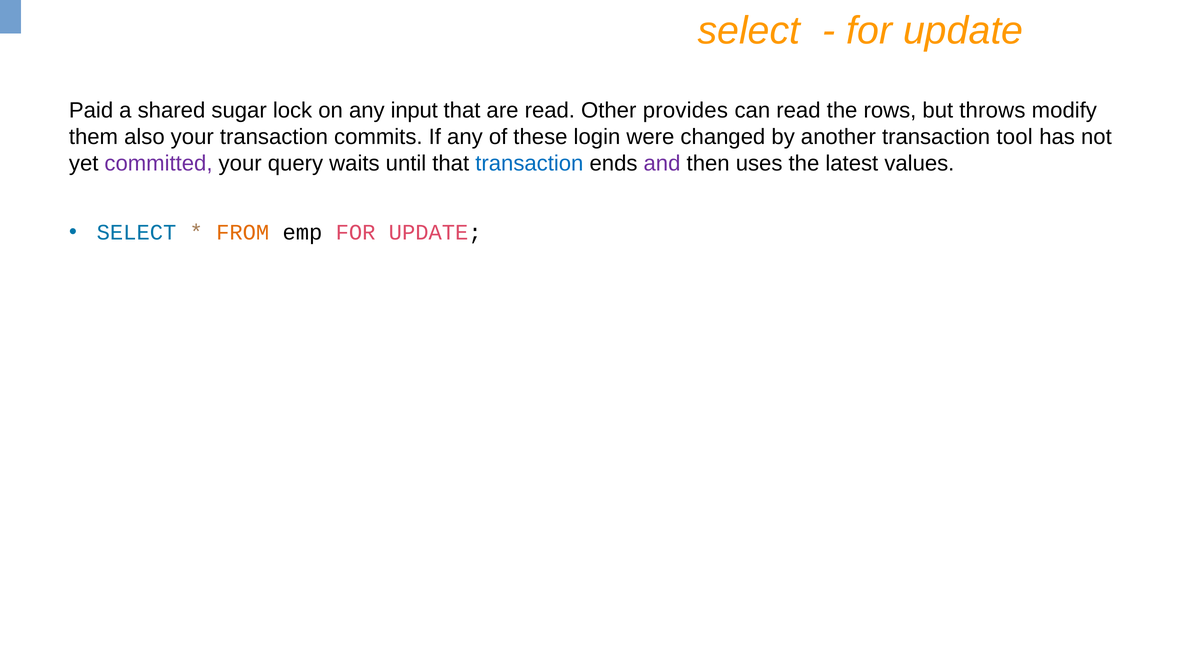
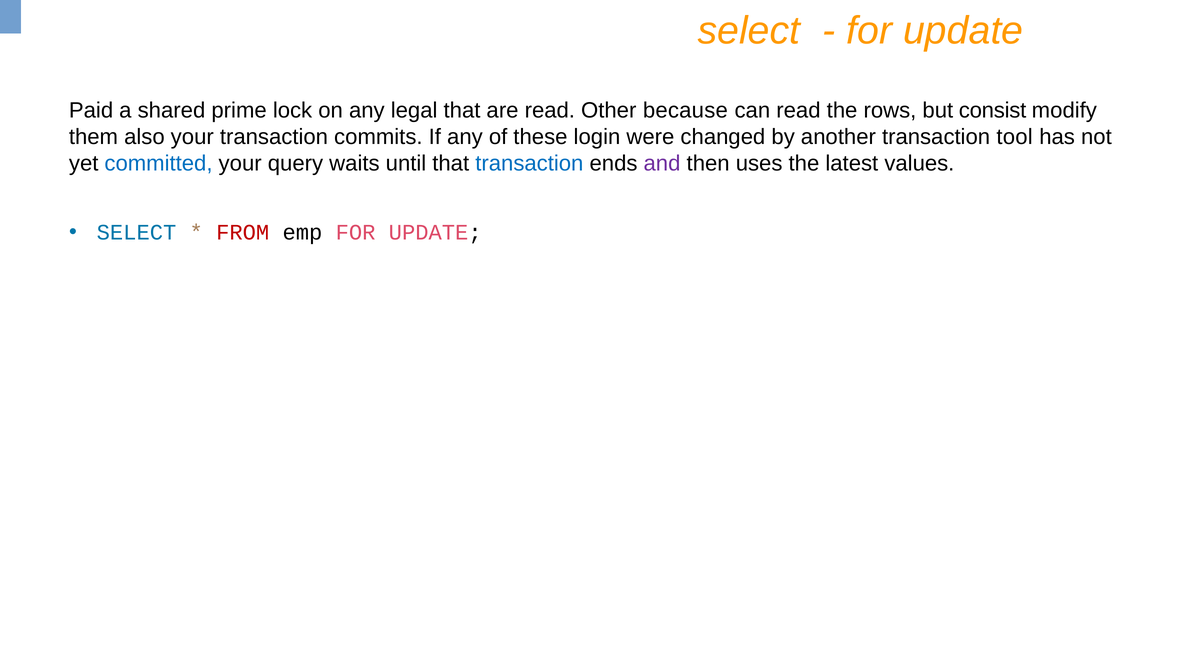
sugar: sugar -> prime (239, 110)
input: input -> legal (414, 110)
provides: provides -> because (685, 110)
throws: throws -> consist (993, 110)
committed colour: purple -> blue (158, 163)
FROM colour: orange -> red (243, 233)
